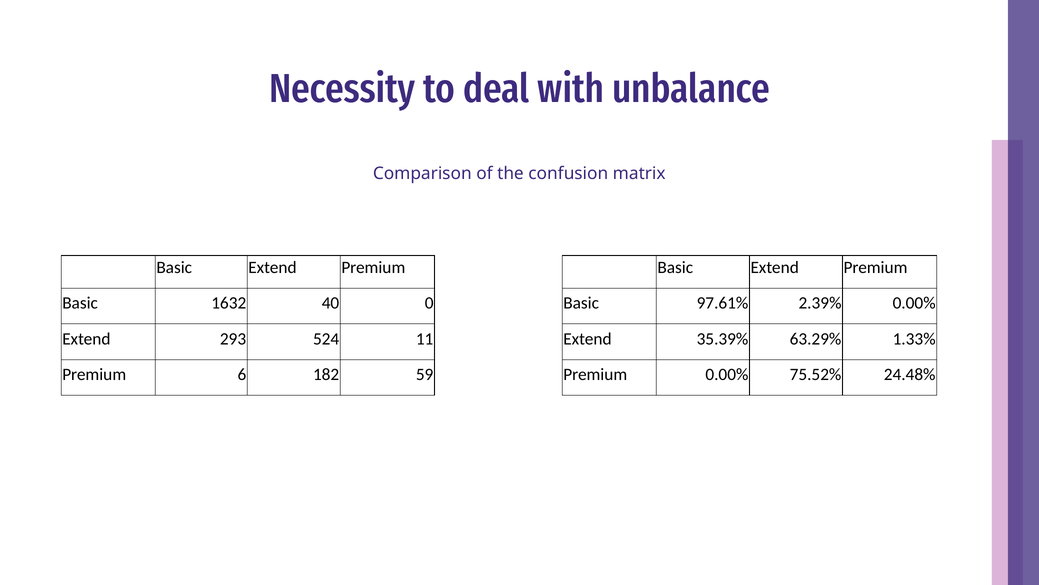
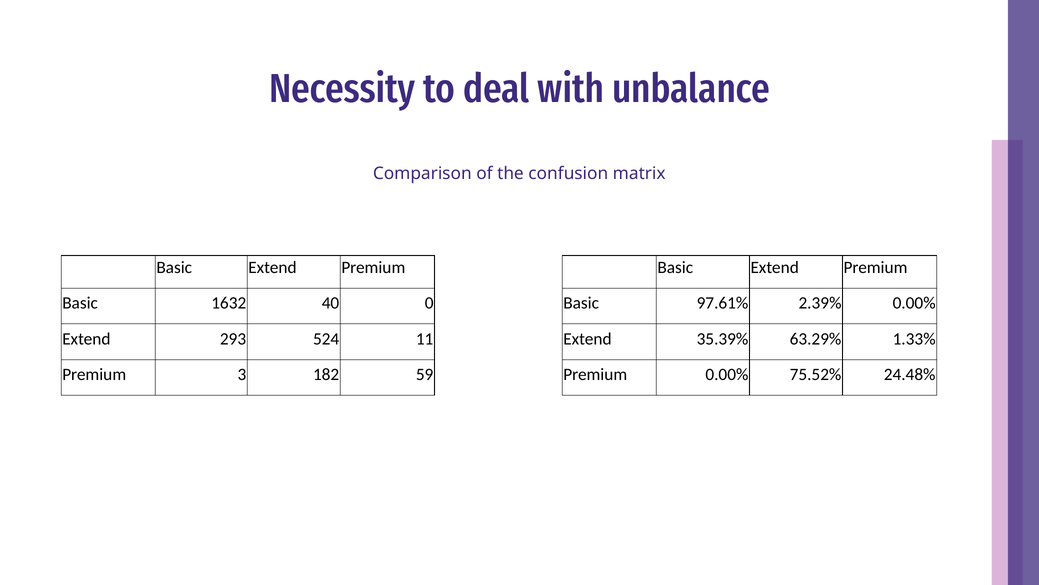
6: 6 -> 3 (242, 374)
